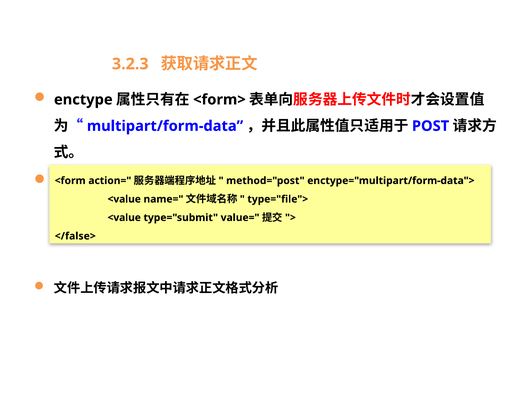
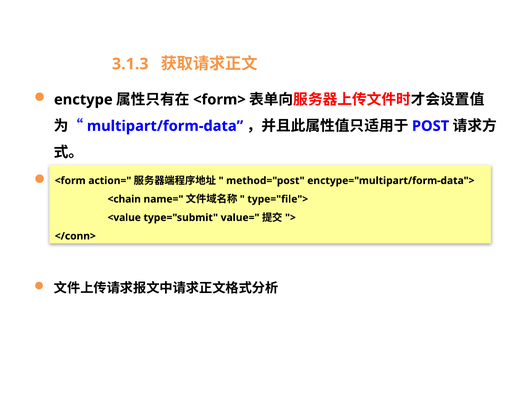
3.2.3: 3.2.3 -> 3.1.3 (130, 64)
<value: <value -> <chain (124, 199)
</false>: </false> -> </conn> (75, 236)
